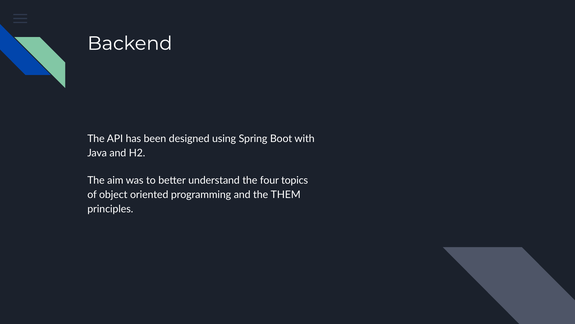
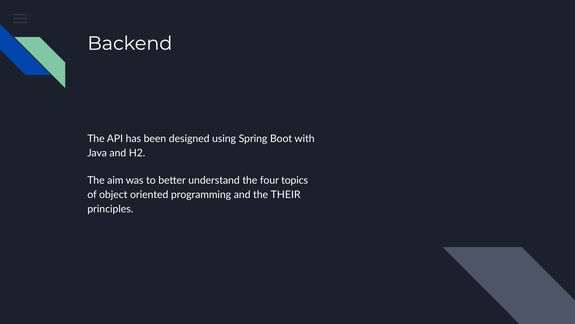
THEM: THEM -> THEIR (286, 194)
